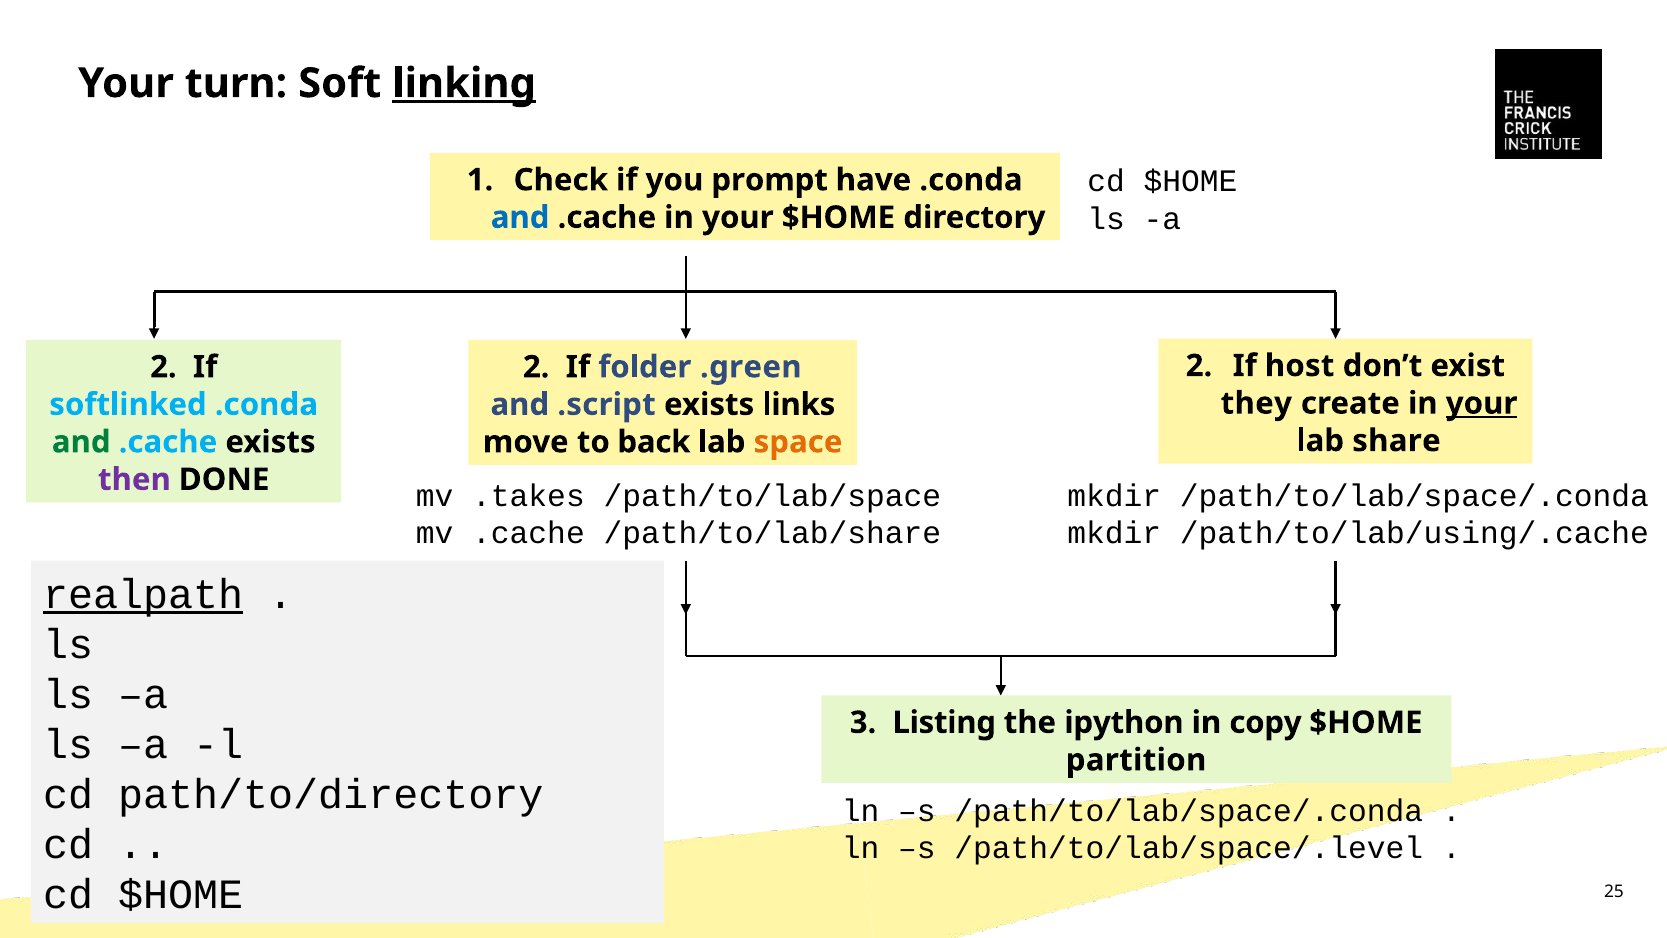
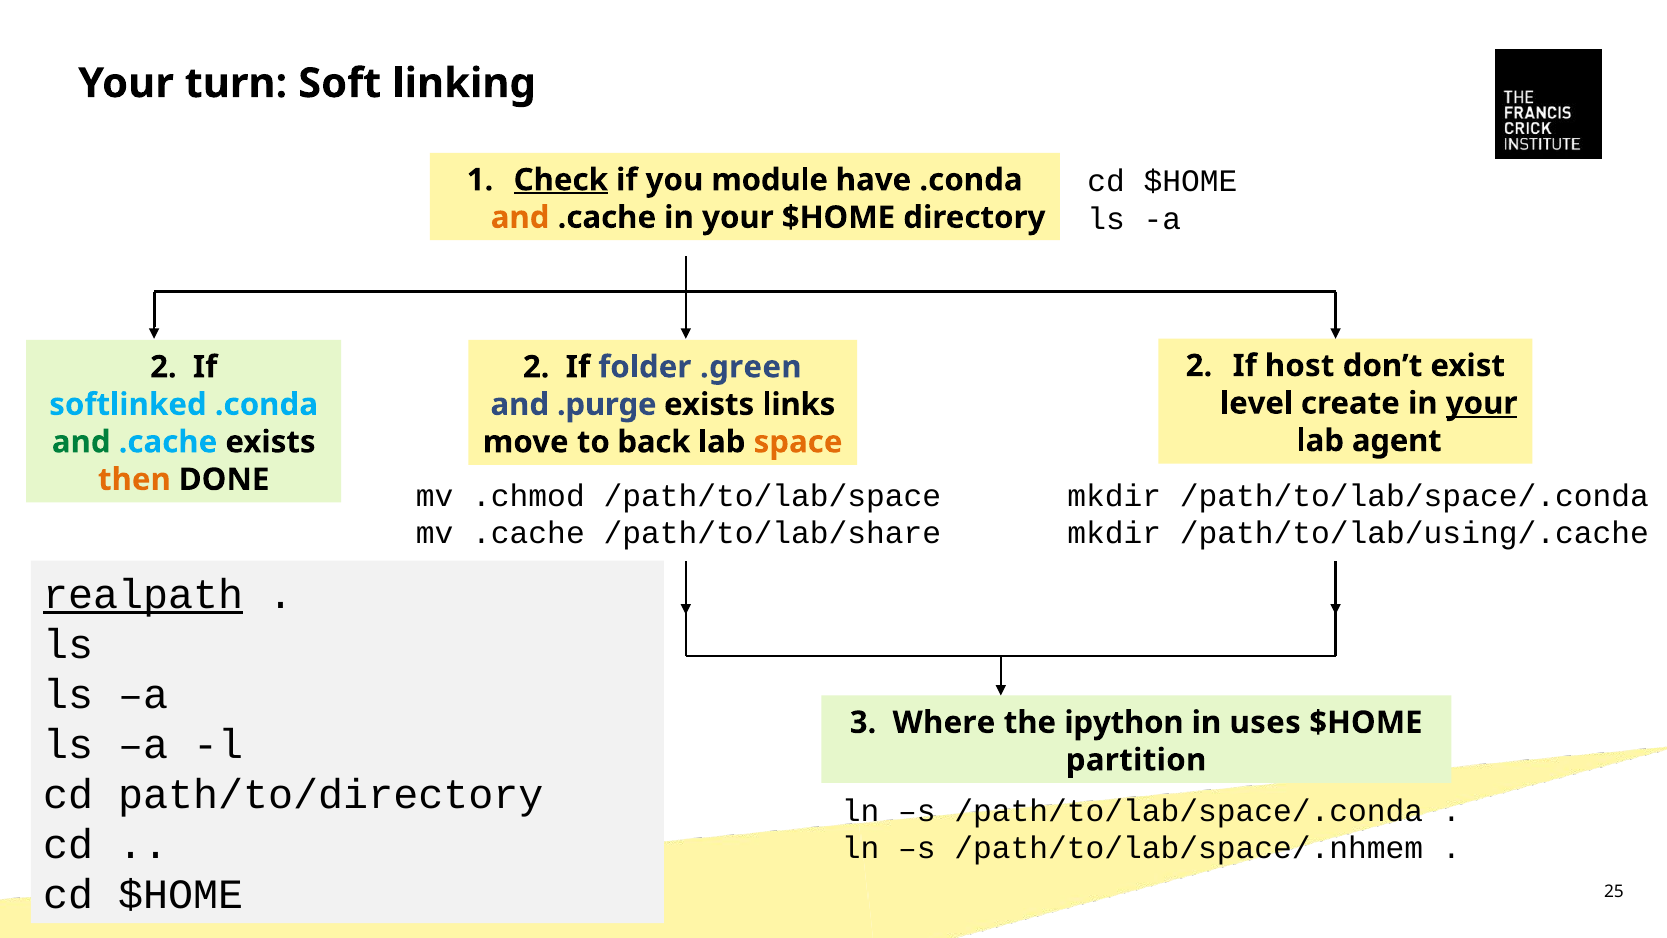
linking underline: present -> none (464, 83)
Check underline: none -> present (561, 180)
prompt: prompt -> module (770, 180)
and colour: blue -> orange (520, 217)
they: they -> level (1257, 403)
.script: .script -> .purge (607, 404)
share: share -> agent (1397, 441)
then colour: purple -> orange (134, 479)
.takes: .takes -> .chmod (528, 496)
Listing: Listing -> Where (944, 722)
copy: copy -> uses (1265, 722)
/path/to/lab/space/.level: /path/to/lab/space/.level -> /path/to/lab/space/.nhmem (1189, 848)
